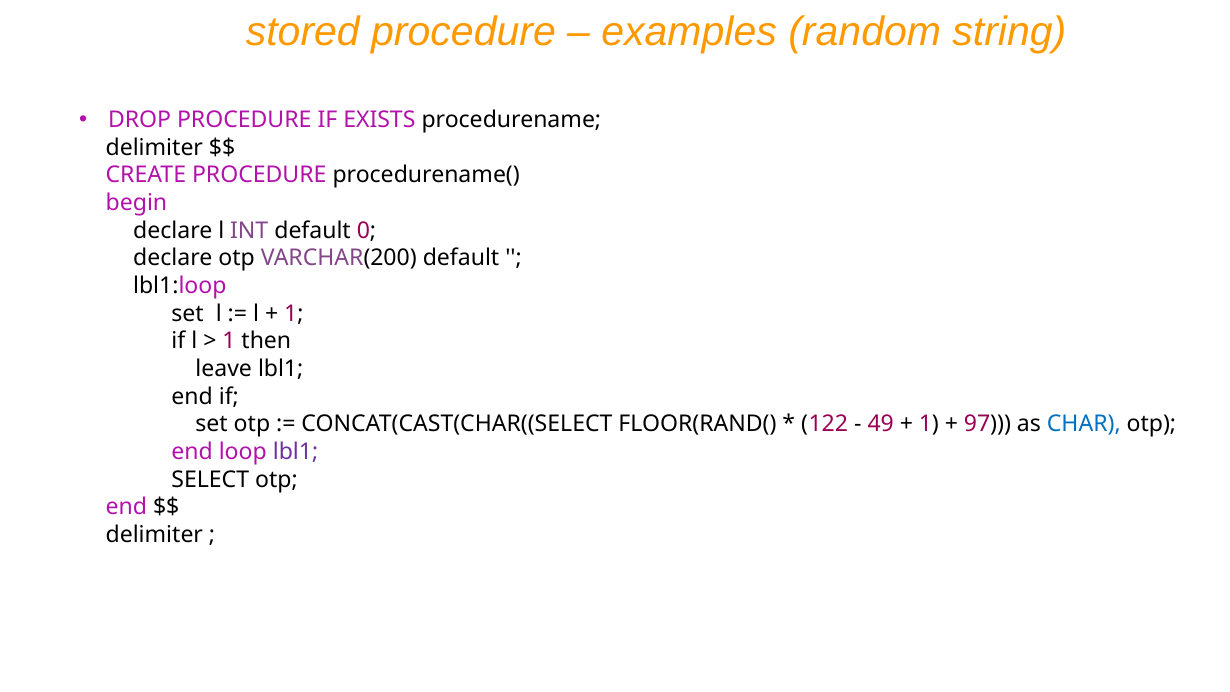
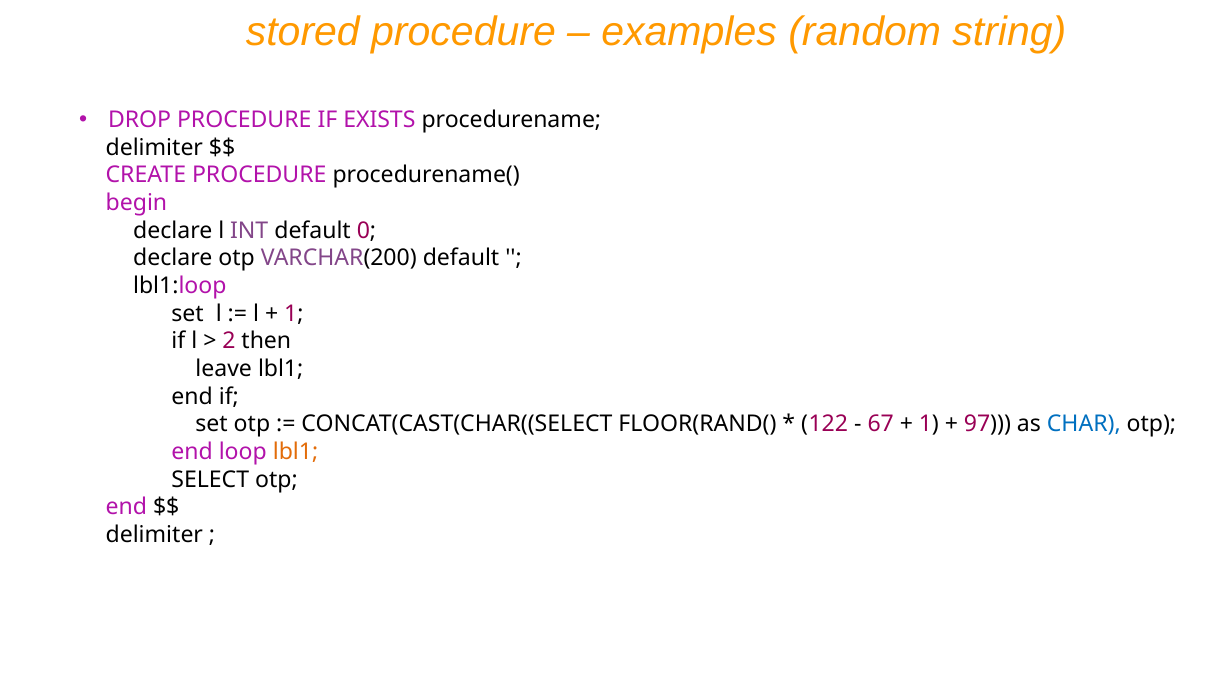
1: 1 -> 2 (229, 341)
49: 49 -> 67 (881, 424)
lbl1 colour: purple -> orange (296, 452)
